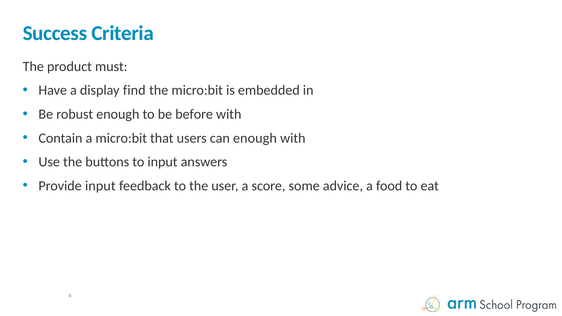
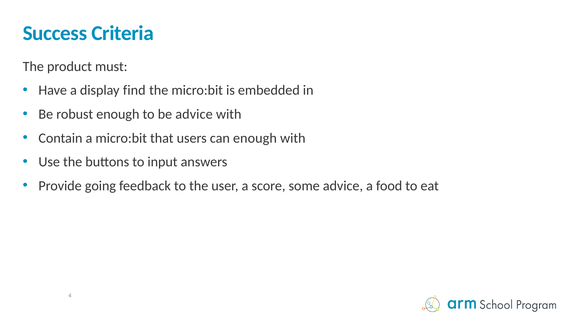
be before: before -> advice (194, 114)
Provide input: input -> going (100, 186)
